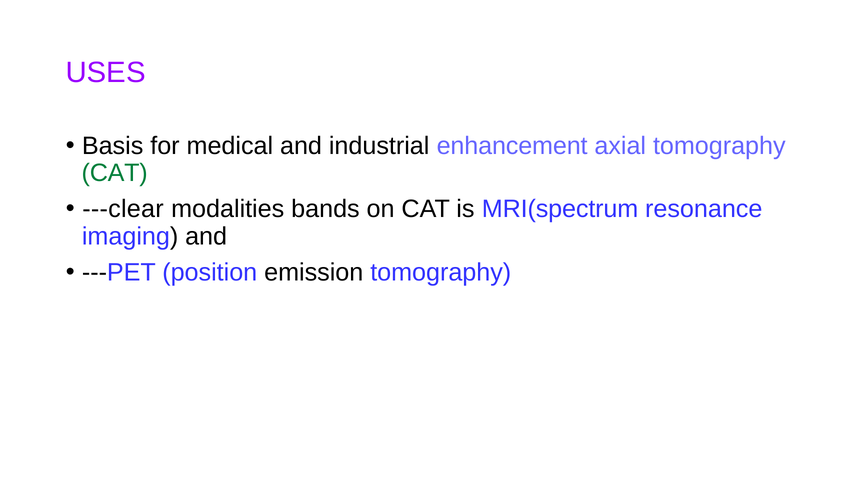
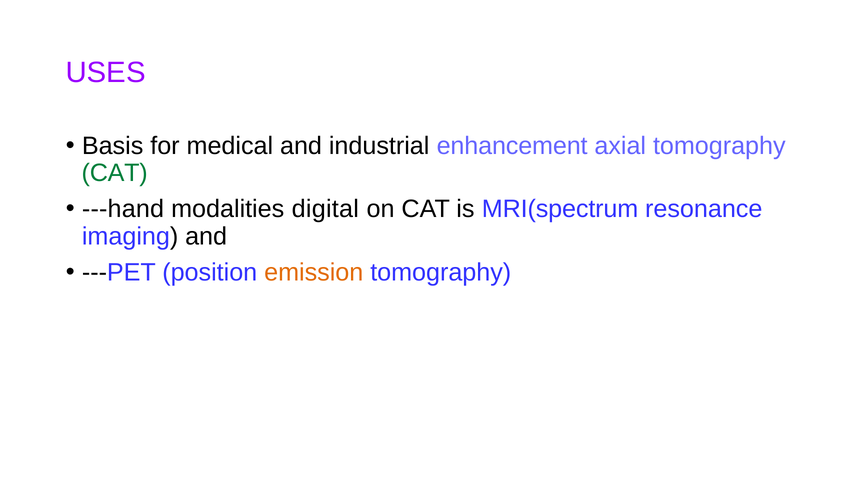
---clear: ---clear -> ---hand (123, 209)
bands: bands -> digital (325, 209)
emission colour: black -> orange (314, 273)
